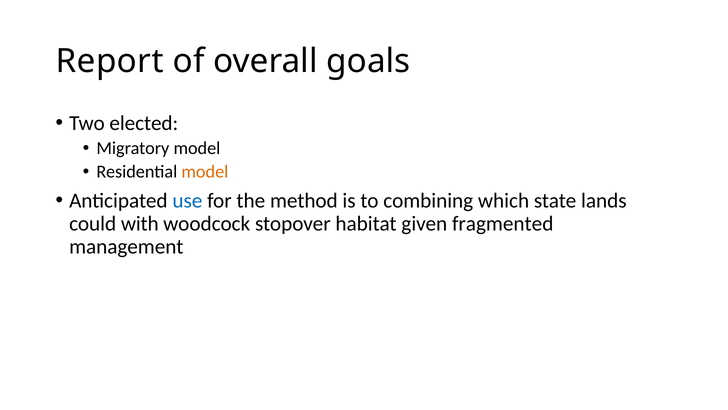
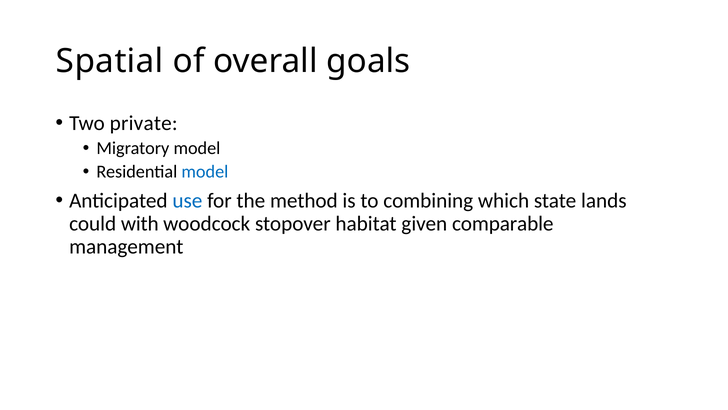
Report: Report -> Spatial (110, 61)
elected: elected -> private (144, 123)
model colour: orange -> blue (205, 172)
fragmented: fragmented -> comparable (503, 223)
